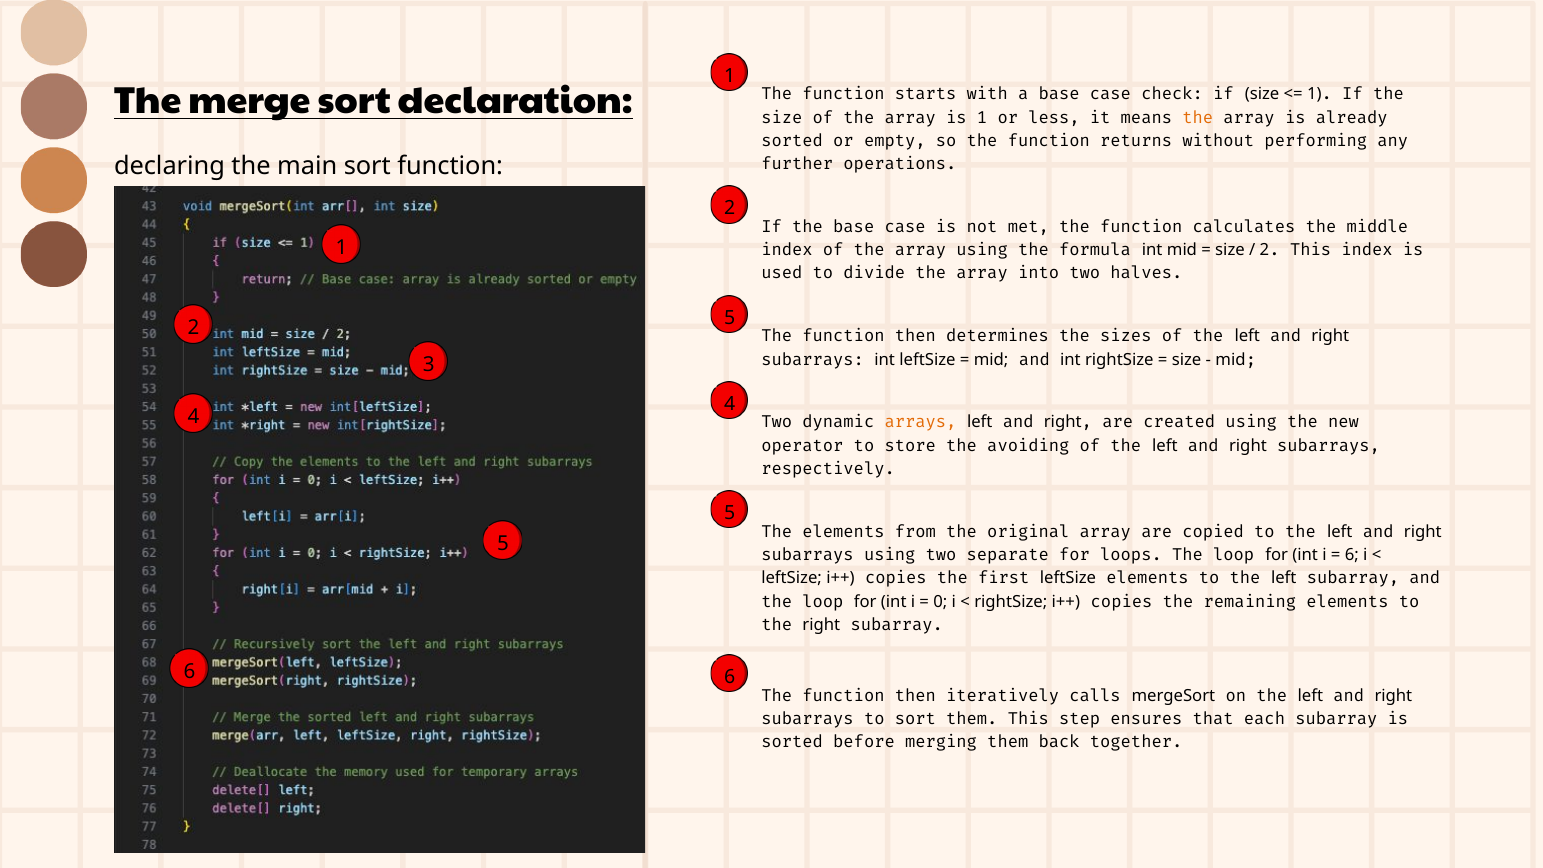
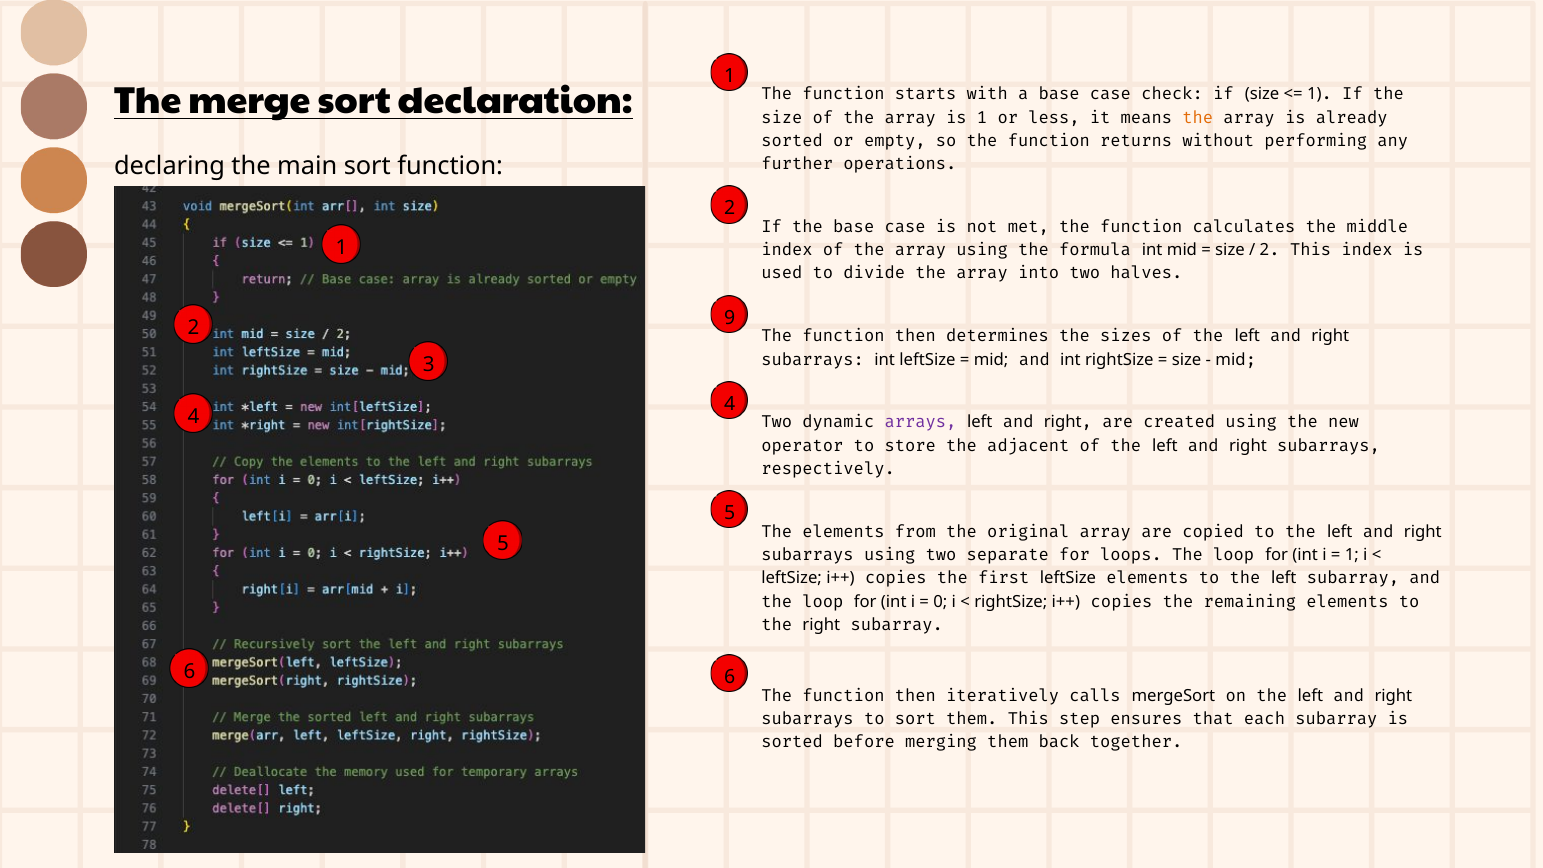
2 5: 5 -> 9 (730, 318)
arrays colour: orange -> purple (920, 422)
avoiding: avoiding -> adjacent (1028, 446)
6: 6 -> 1 (1352, 555)
